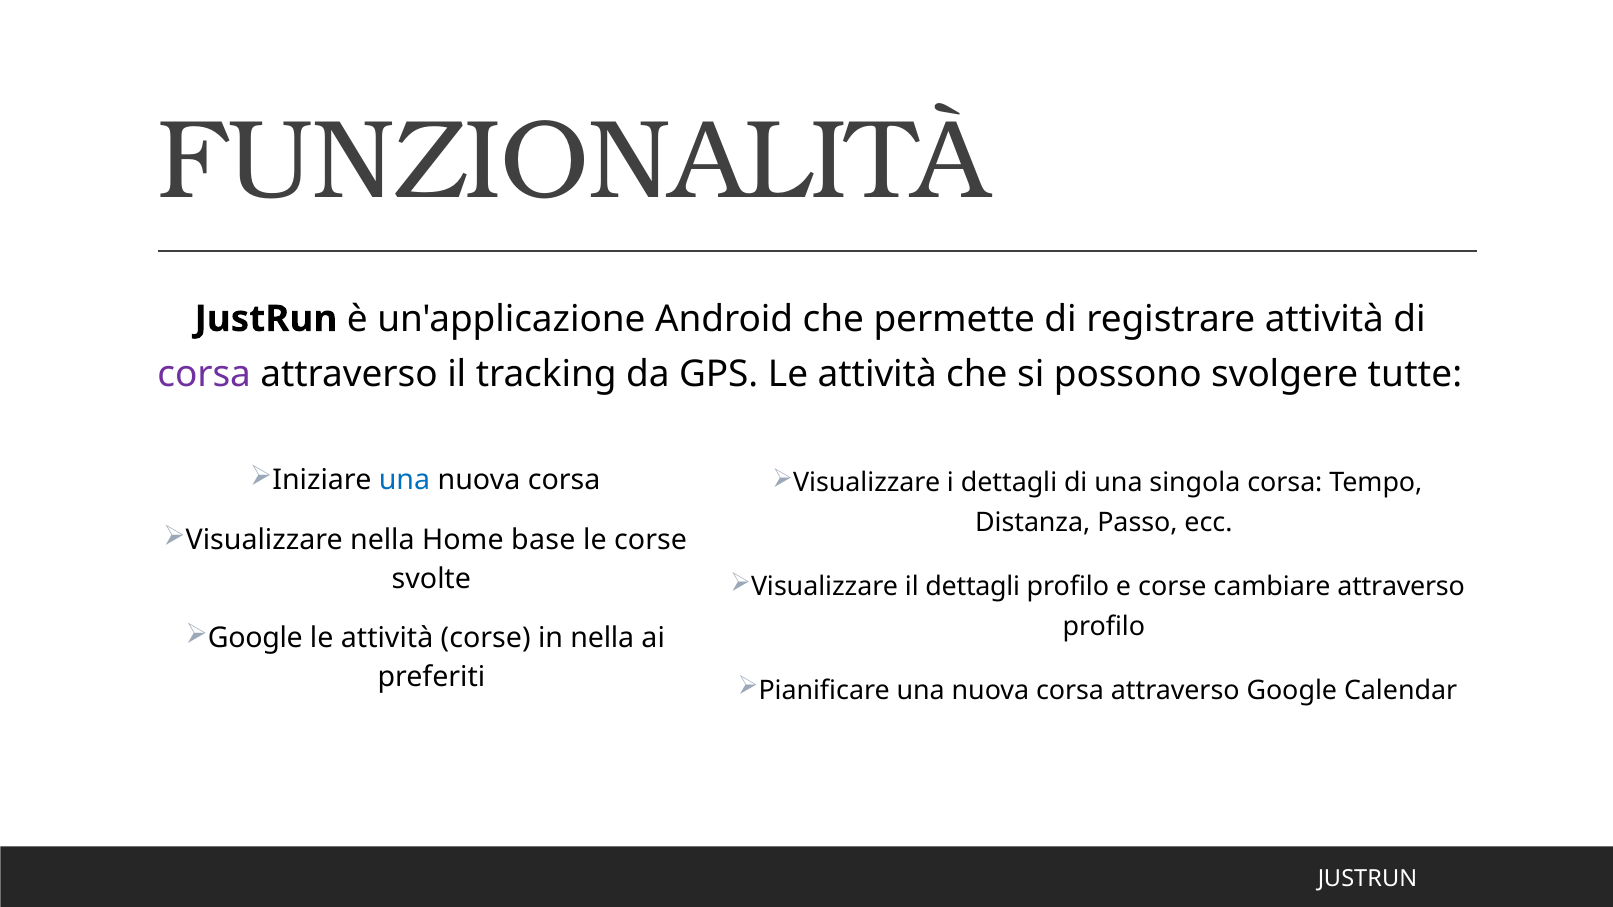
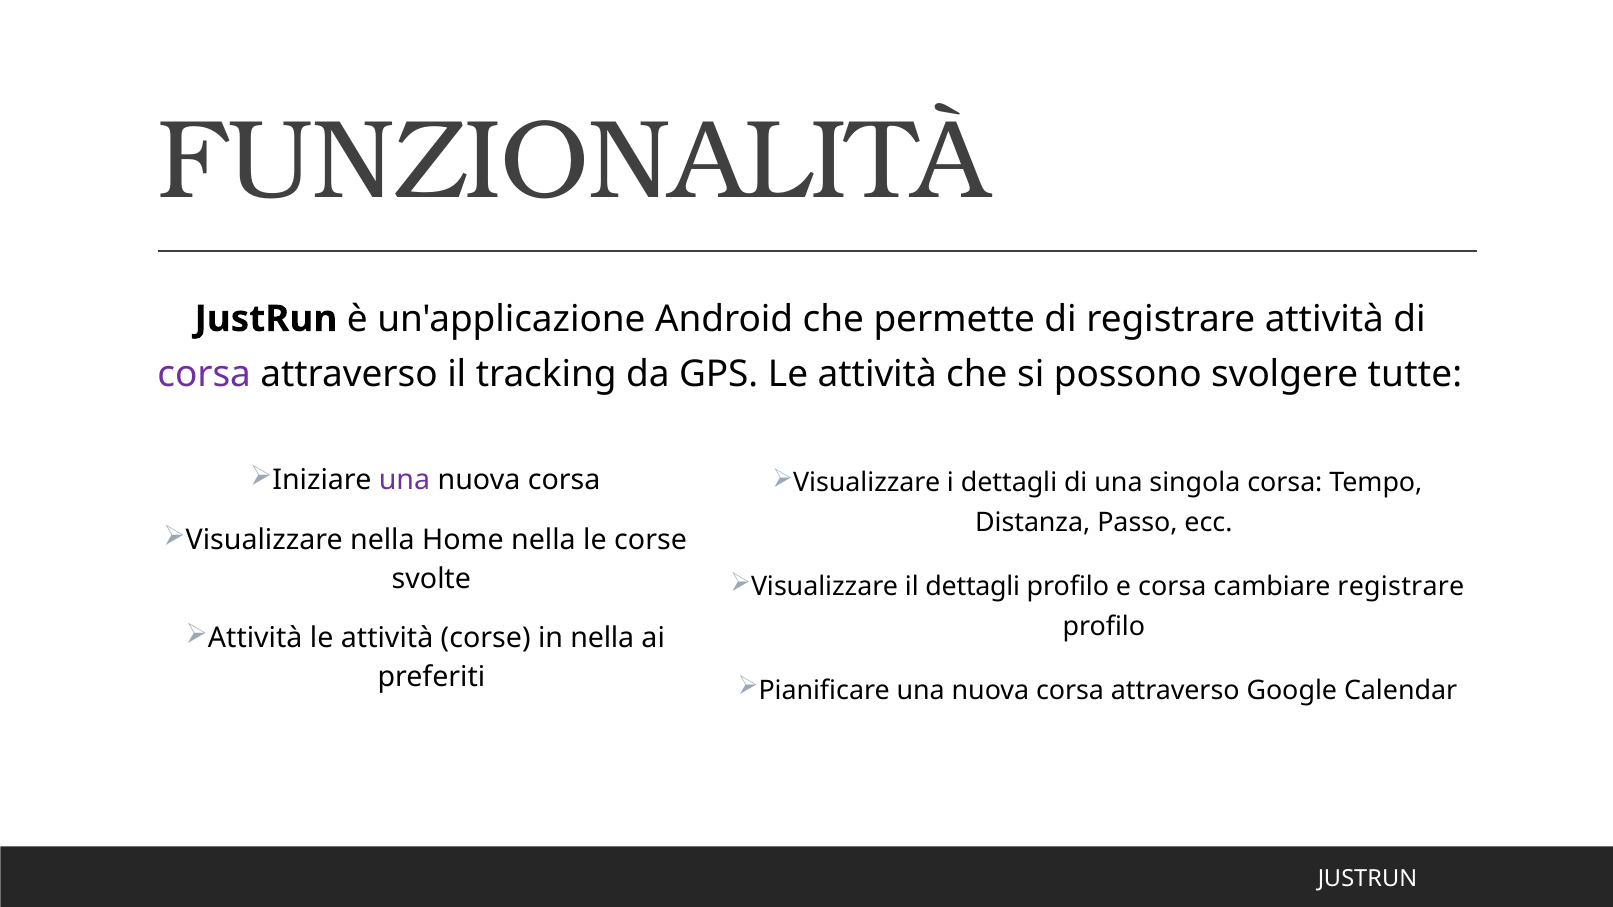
una colour: blue -> purple (404, 480)
Home base: base -> nella (543, 540)
e corse: corse -> corsa (1172, 587)
cambiare attraverso: attraverso -> registrare (1401, 587)
Google: Google -> Attività (255, 639)
